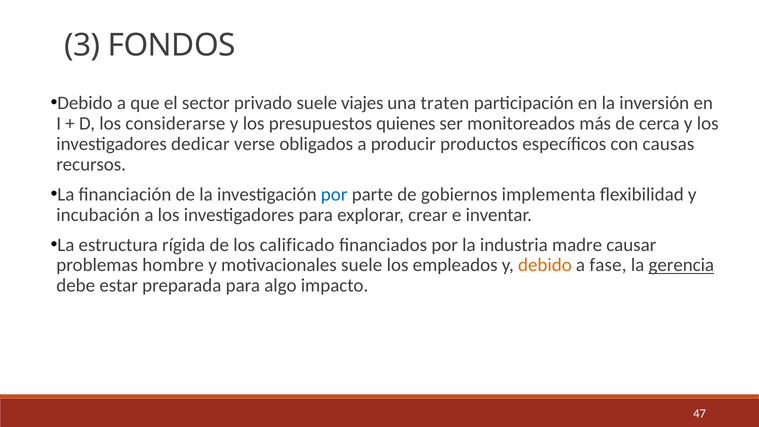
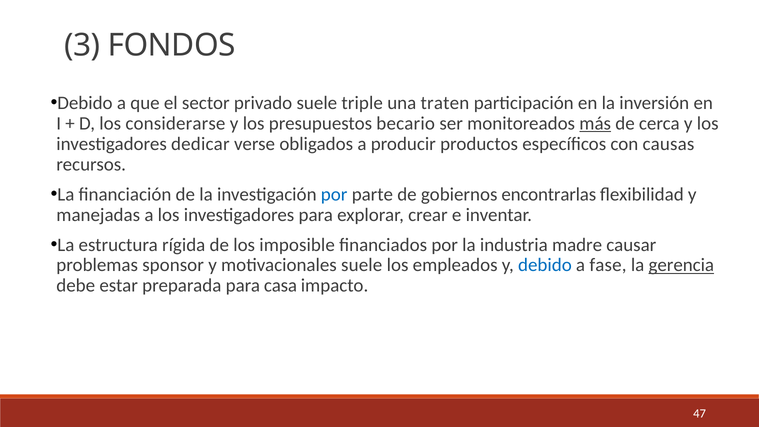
viajes: viajes -> triple (362, 103)
quienes: quienes -> becario (406, 123)
más underline: none -> present (595, 123)
implementa: implementa -> encontrarlas (549, 194)
incubación: incubación -> manejadas (98, 215)
calificado: calificado -> imposible (297, 245)
hombre: hombre -> sponsor (173, 265)
debido colour: orange -> blue (545, 265)
algo: algo -> casa (281, 286)
